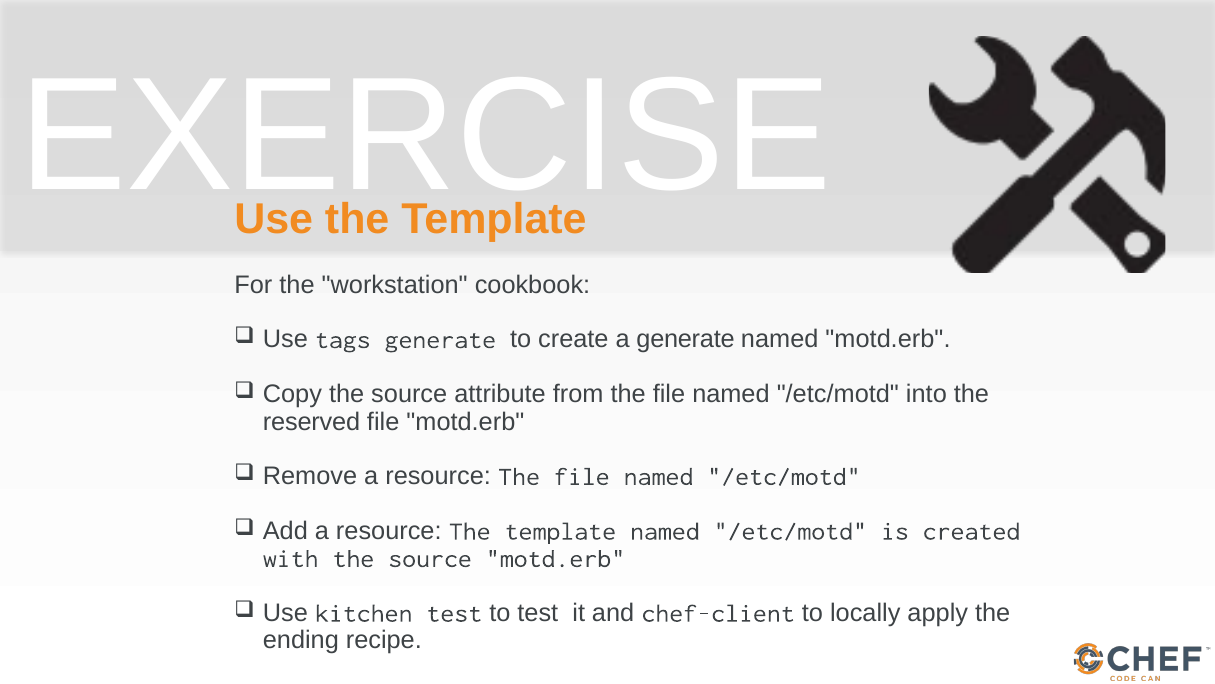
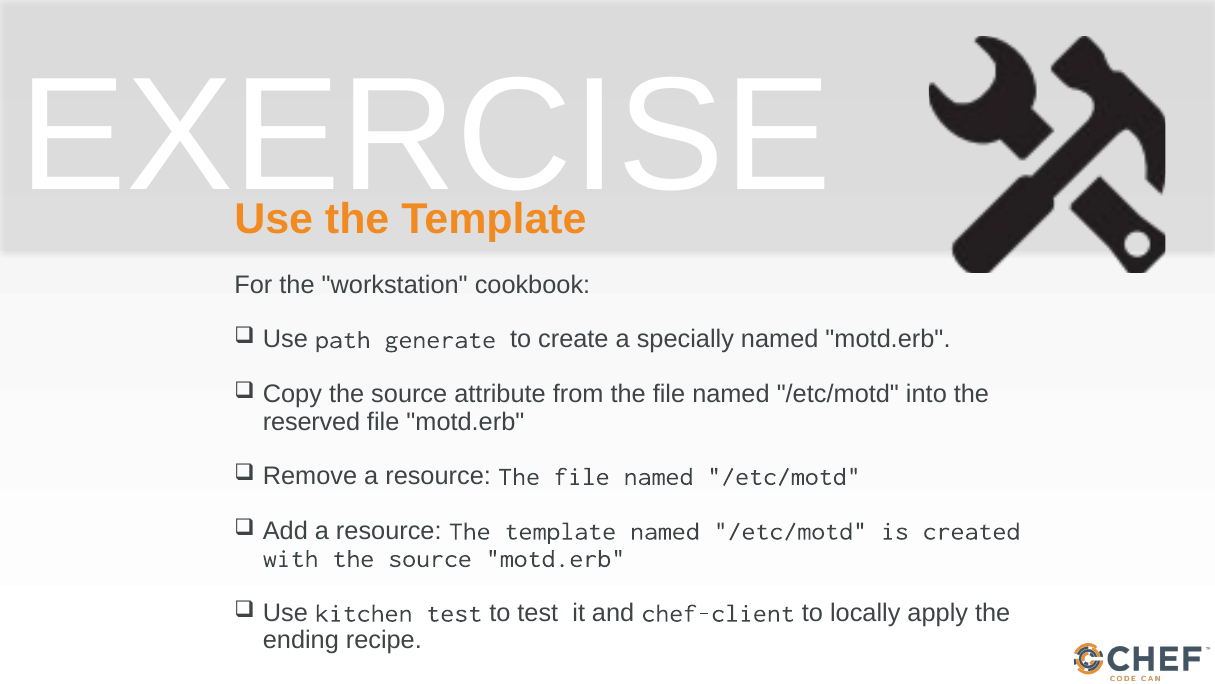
tags: tags -> path (343, 339)
a generate: generate -> specially (685, 339)
